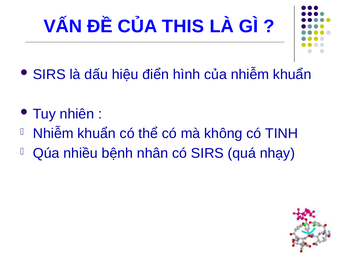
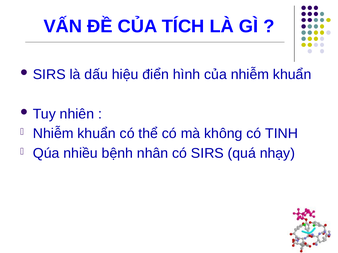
THIS: THIS -> TÍCH (183, 26)
